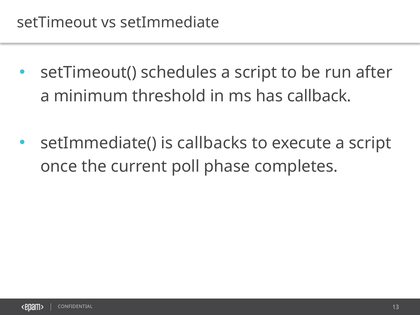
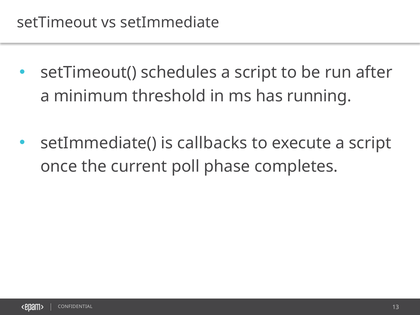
callback: callback -> running (319, 96)
